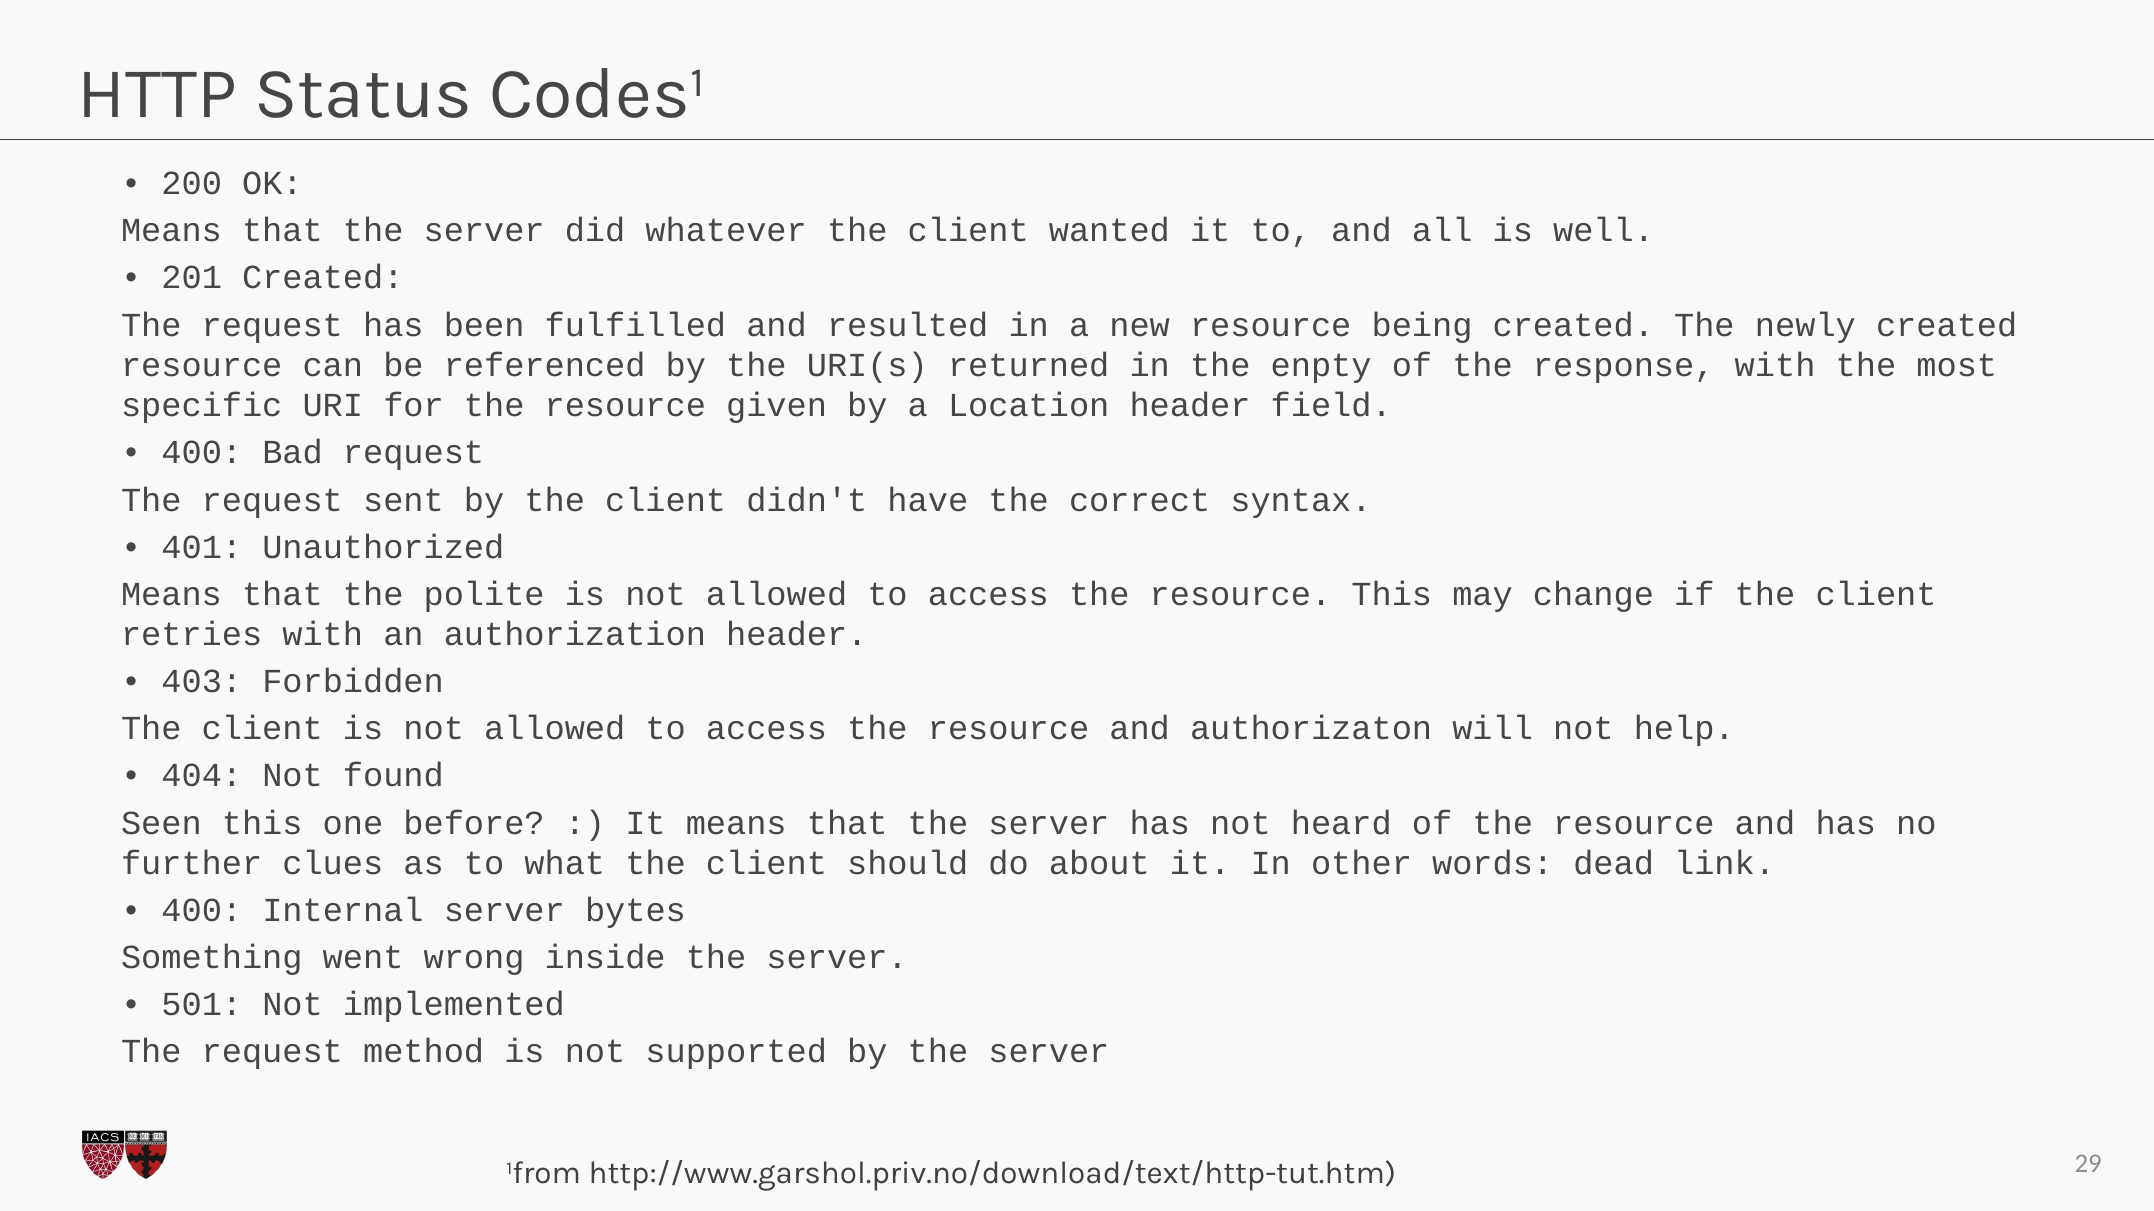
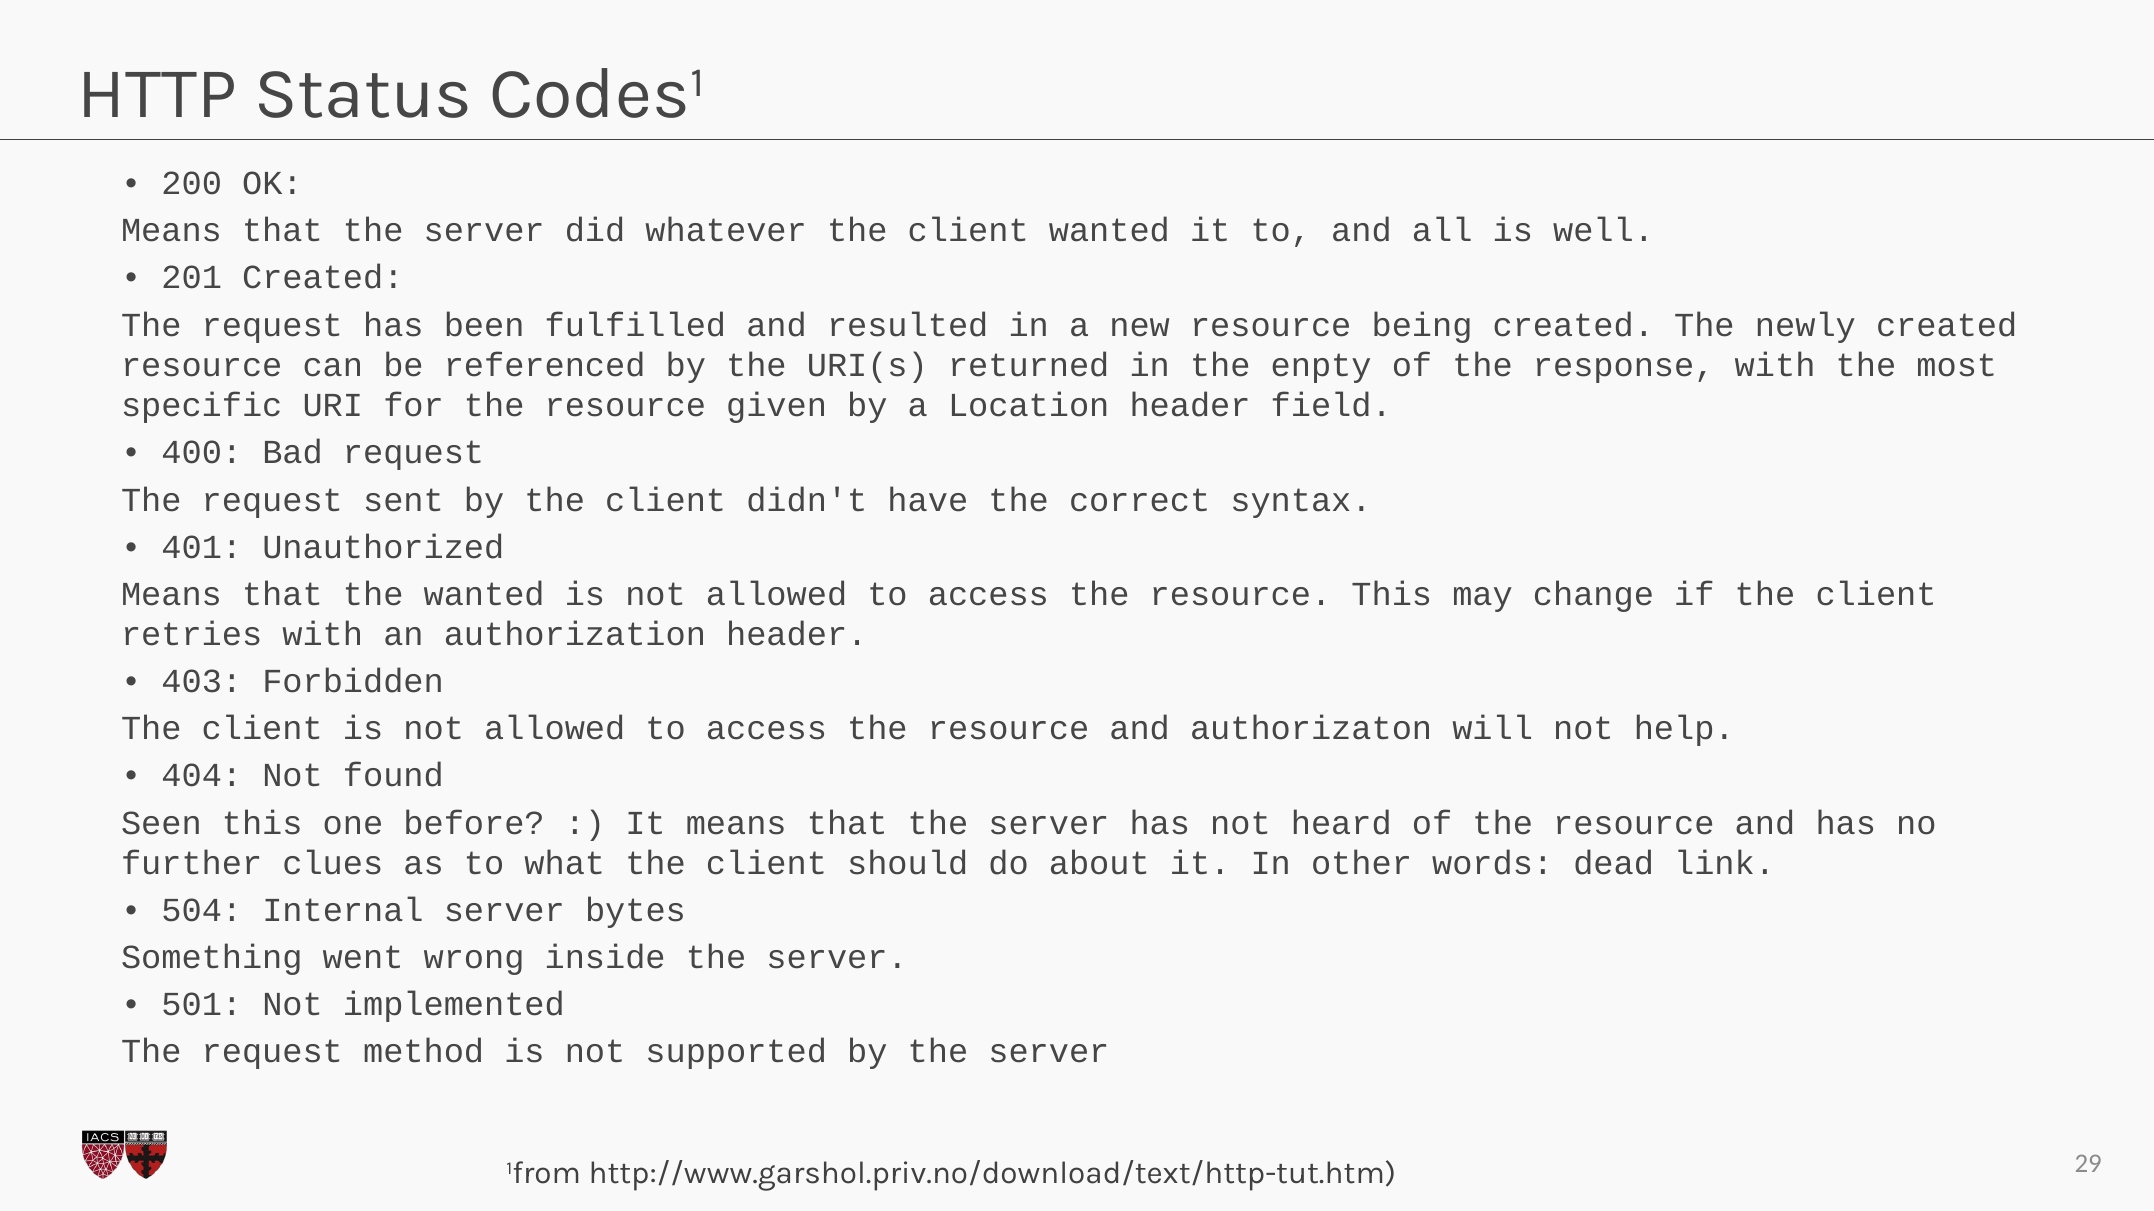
the polite: polite -> wanted (484, 594)
400: 400 -> 504 (202, 911)
